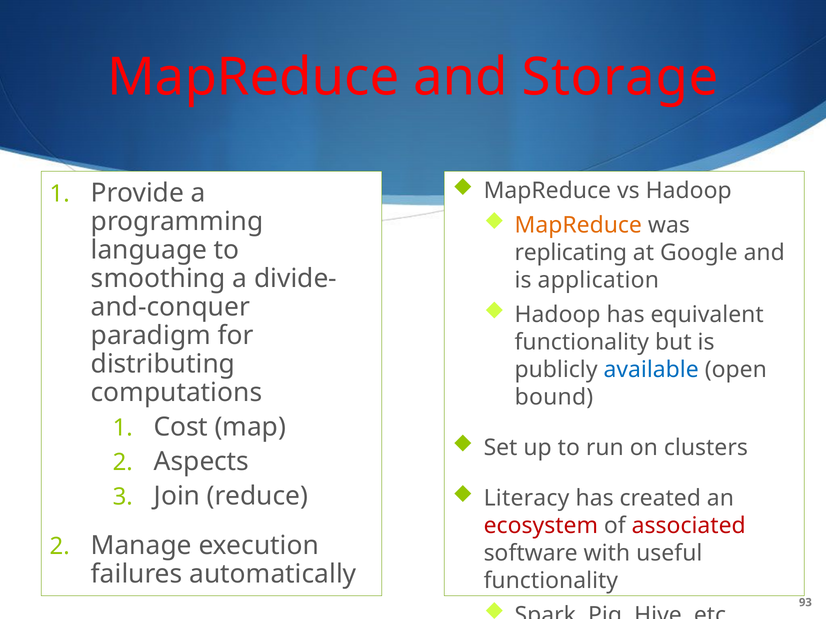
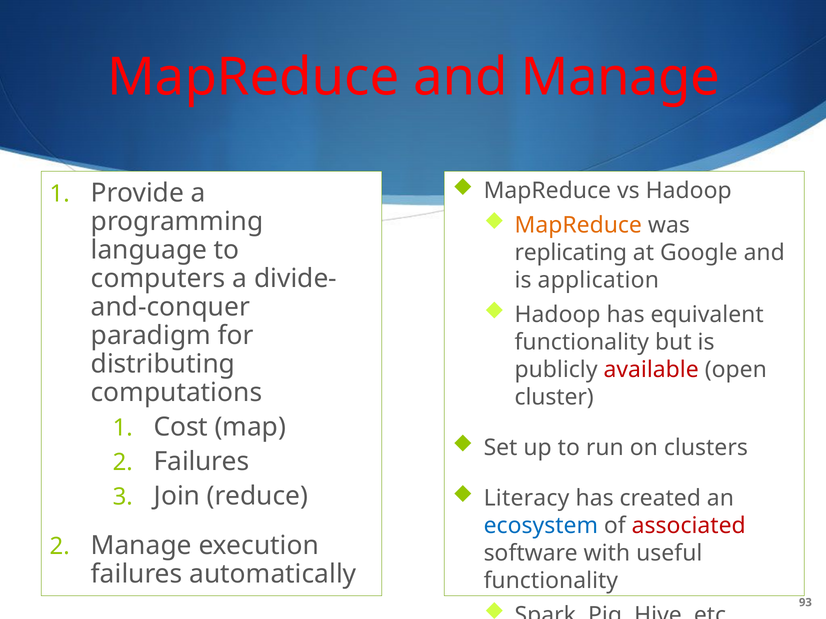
and Storage: Storage -> Manage (620, 77)
smoothing: smoothing -> computers (158, 279)
available colour: blue -> red (651, 370)
bound: bound -> cluster (554, 398)
Aspects: Aspects -> Failures (202, 462)
ecosystem colour: red -> blue (541, 526)
